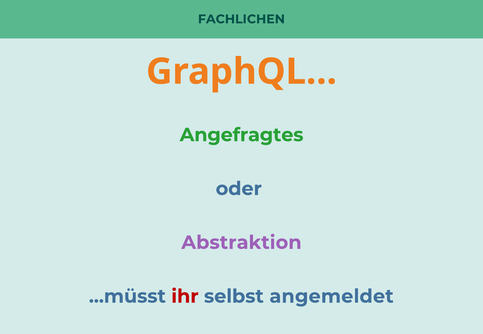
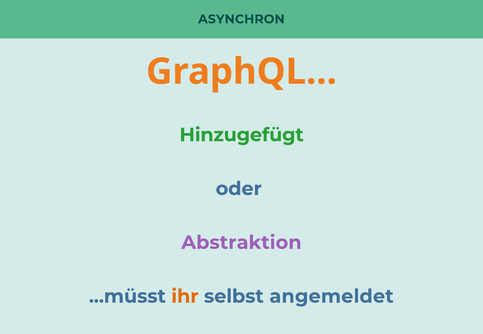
FACHLICHEN: FACHLICHEN -> ASYNCHRON (241, 19)
Angefragtes: Angefragtes -> Hinzugefügt (242, 135)
ihr colour: red -> orange (185, 297)
